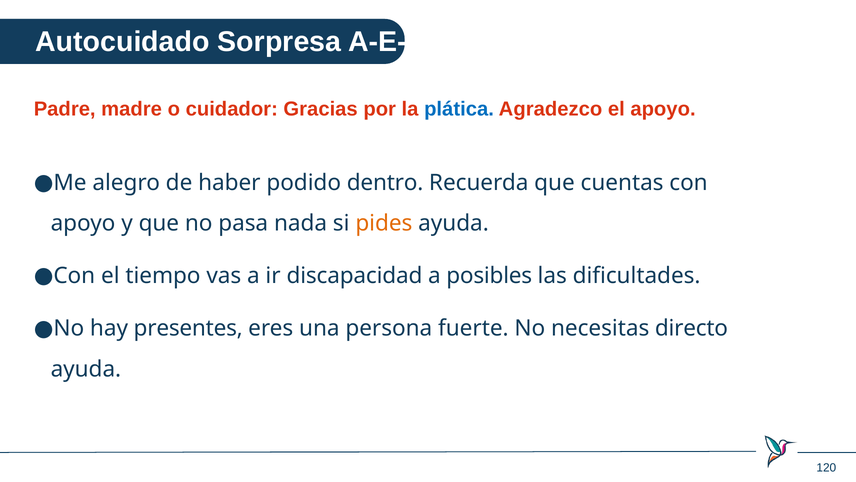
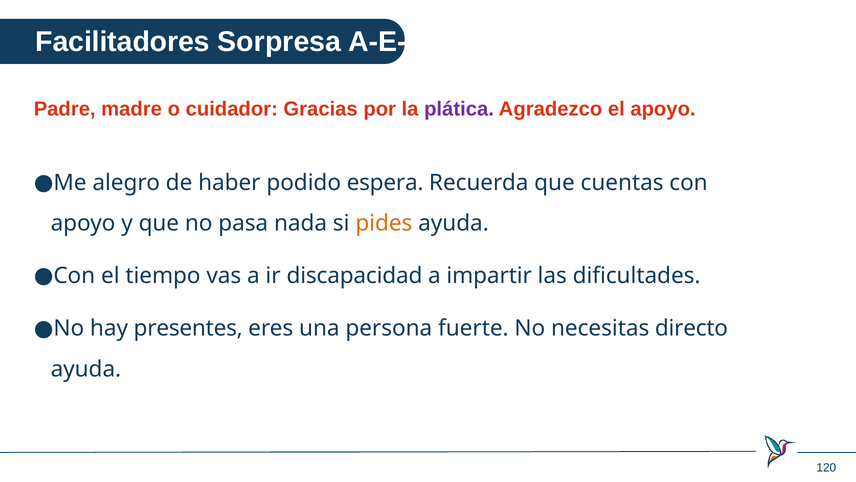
Autocuidado: Autocuidado -> Facilitadores (123, 42)
plática colour: blue -> purple (459, 109)
dentro: dentro -> espera (385, 182)
posibles: posibles -> impartir (489, 276)
